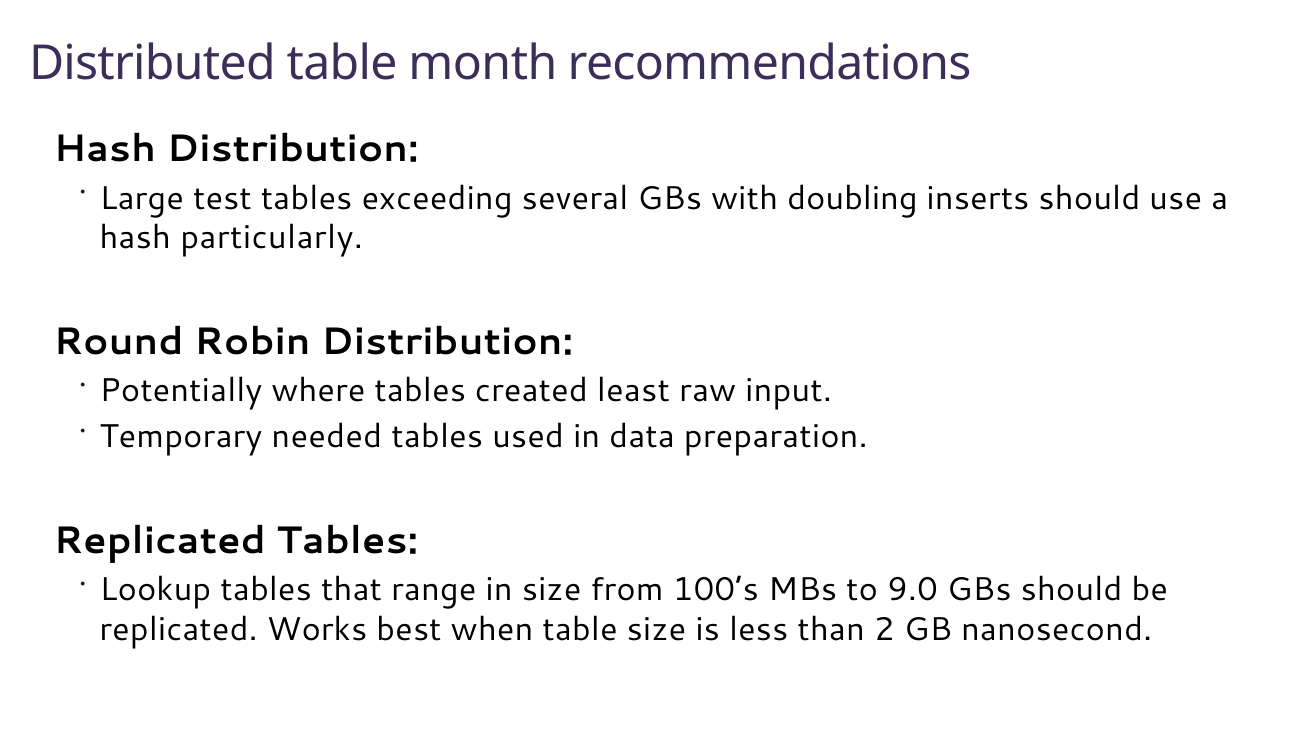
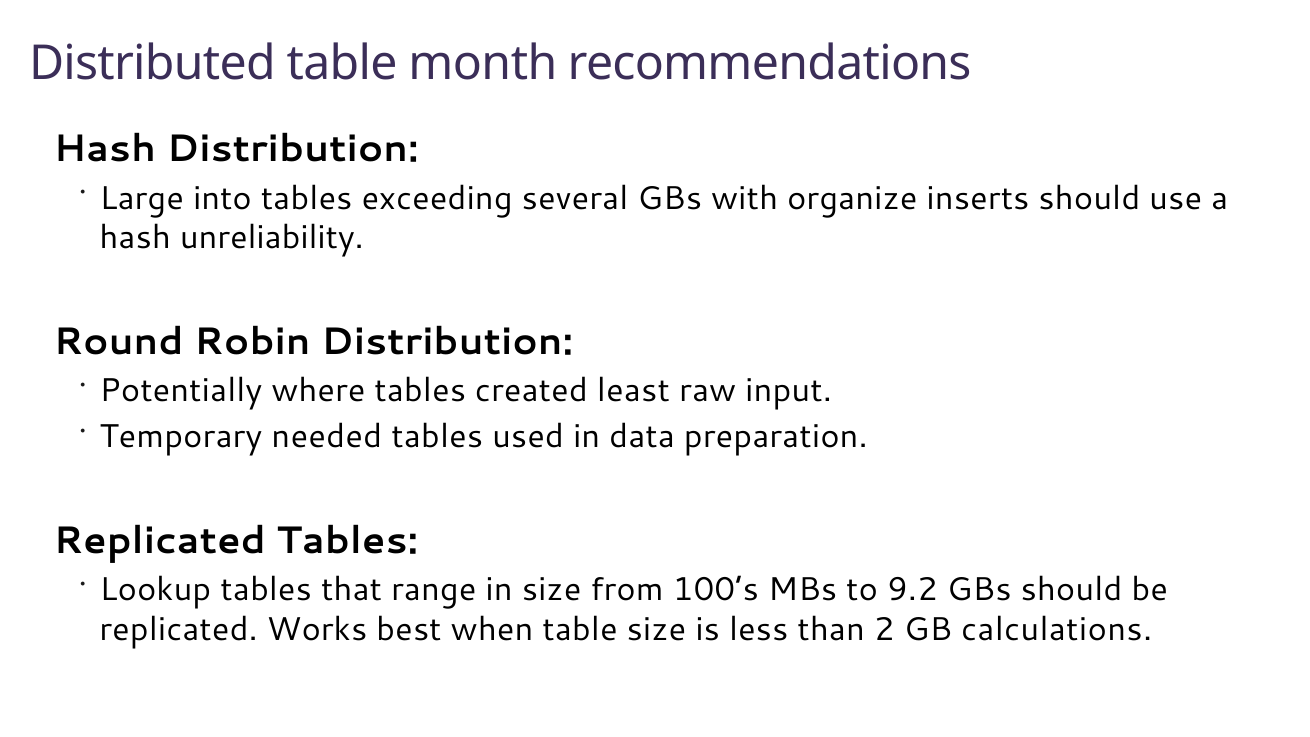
test: test -> into (223, 198)
doubling: doubling -> organize (852, 198)
particularly: particularly -> unreliability (272, 238)
9.0: 9.0 -> 9.2 (912, 590)
nanosecond: nanosecond -> calculations (1057, 629)
